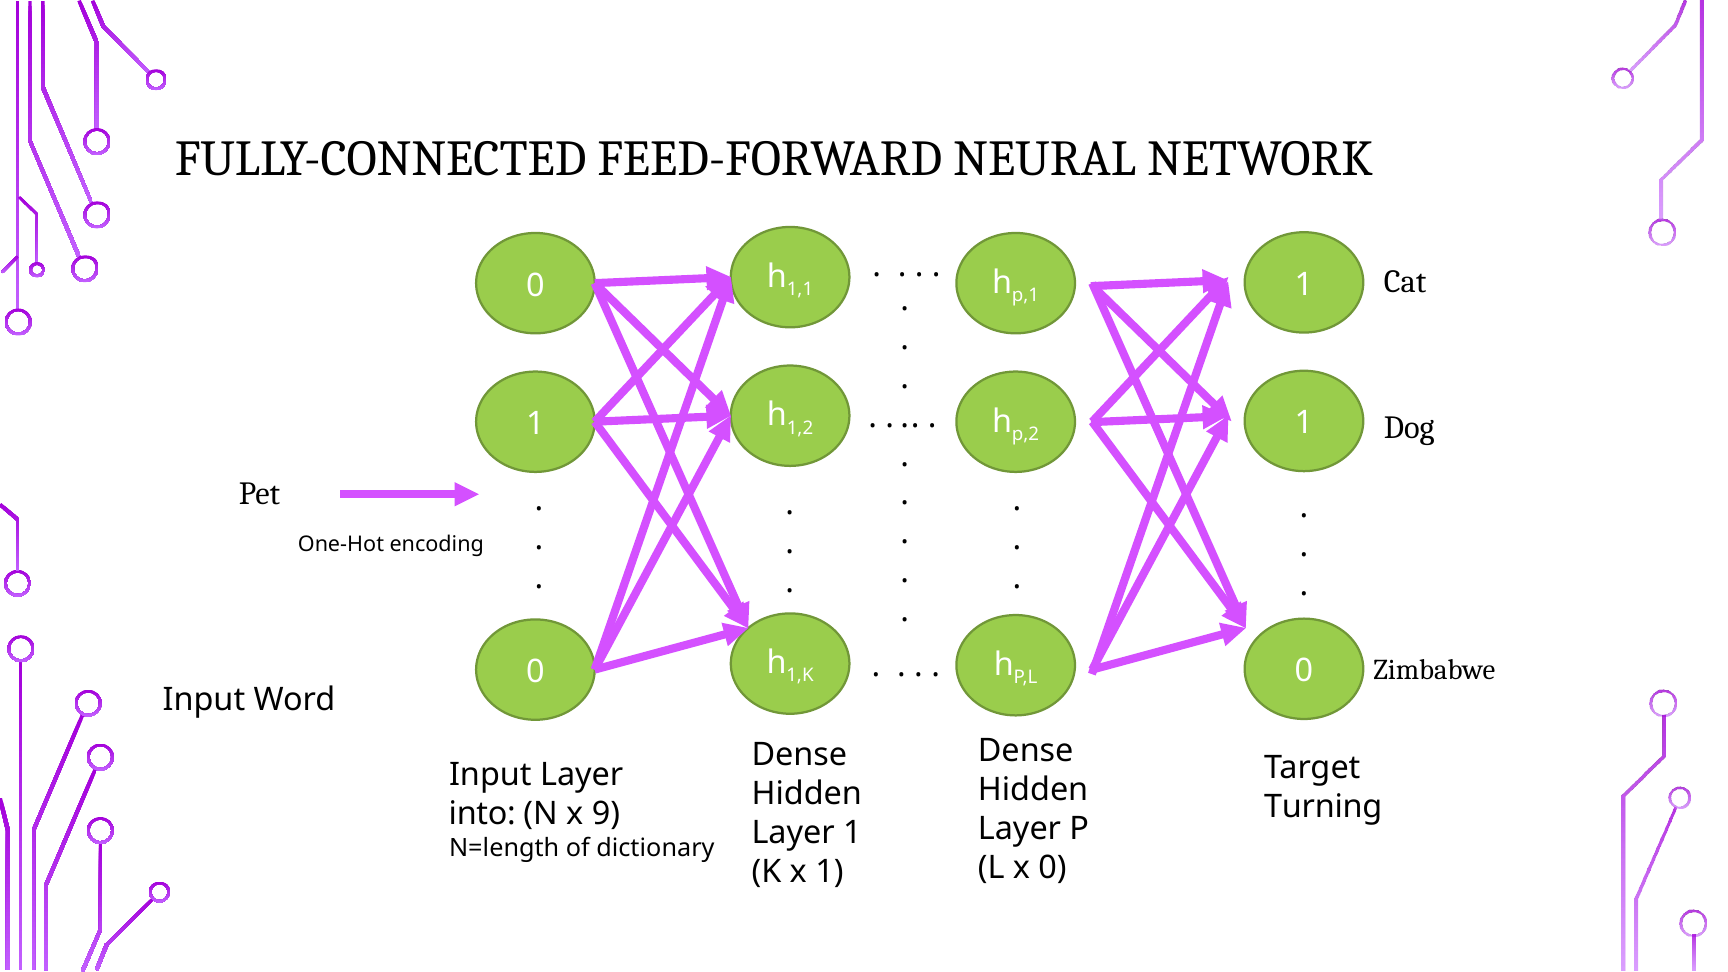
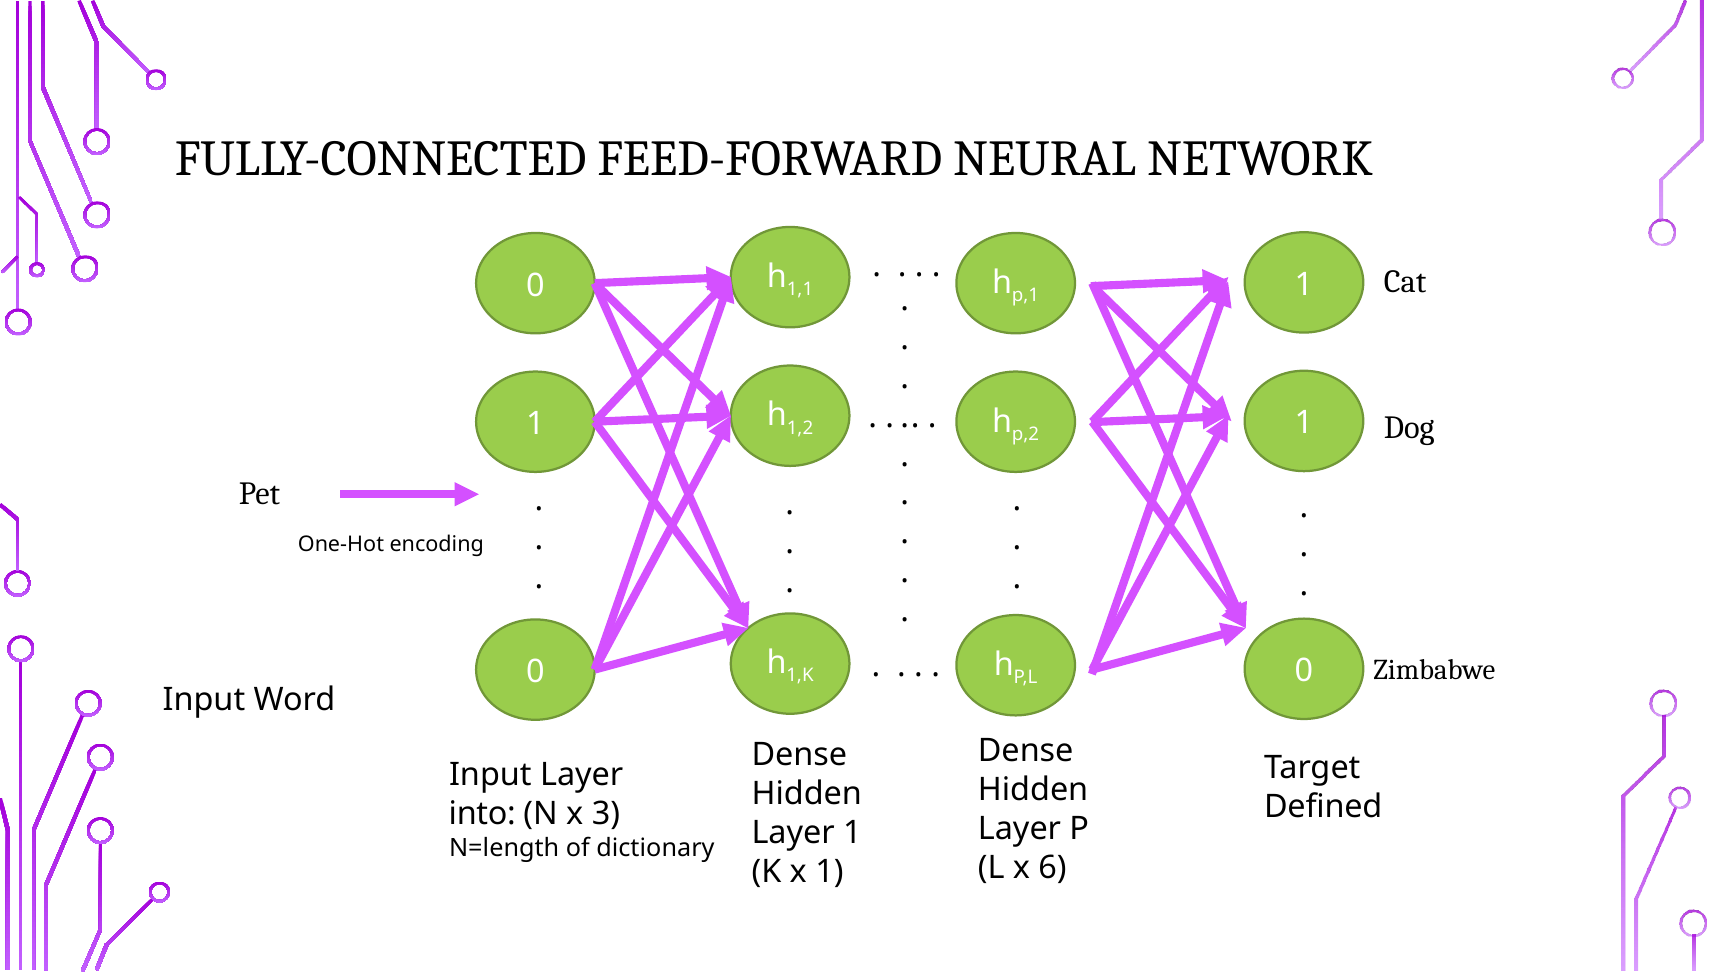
Turning: Turning -> Defined (1323, 807)
9: 9 -> 3 (606, 814)
x 0: 0 -> 6 (1052, 868)
